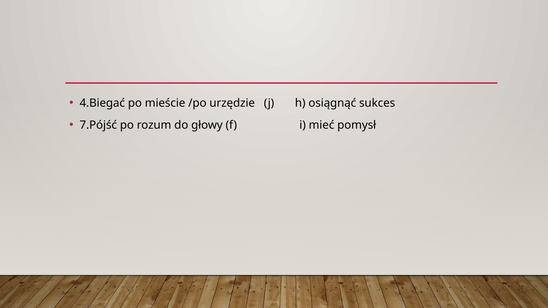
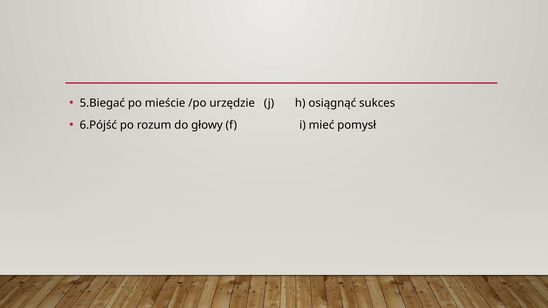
4.Biegać: 4.Biegać -> 5.Biegać (102, 103)
7.Pójść: 7.Pójść -> 6.Pójść (98, 125)
